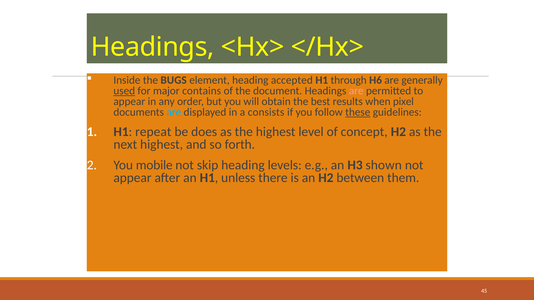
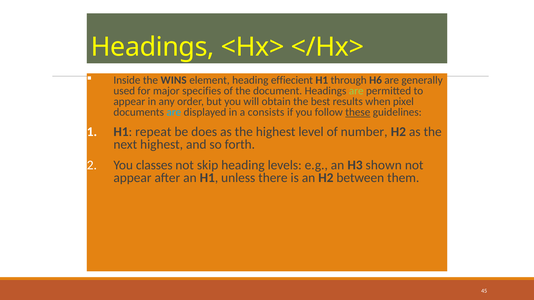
BUGS: BUGS -> WINS (174, 80)
accepted: accepted -> effiecient (292, 80)
used underline: present -> none (124, 91)
contains: contains -> specifies (202, 91)
are colour: pink -> light green (356, 91)
concept: concept -> number (364, 132)
mobile: mobile -> classes (154, 165)
